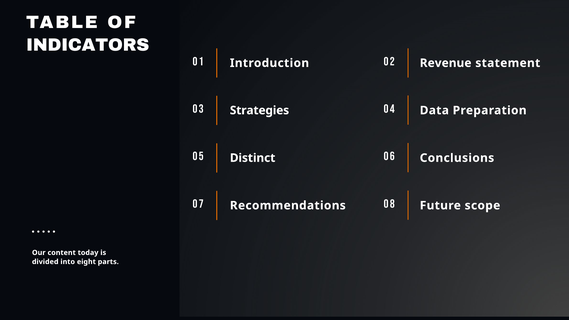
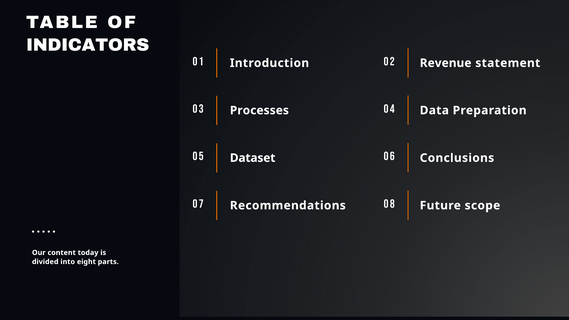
Strategies: Strategies -> Processes (259, 110)
Distinct: Distinct -> Dataset (253, 158)
